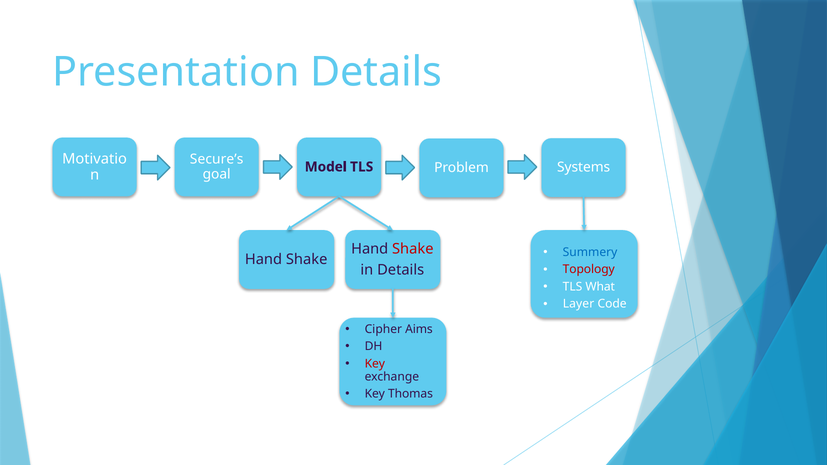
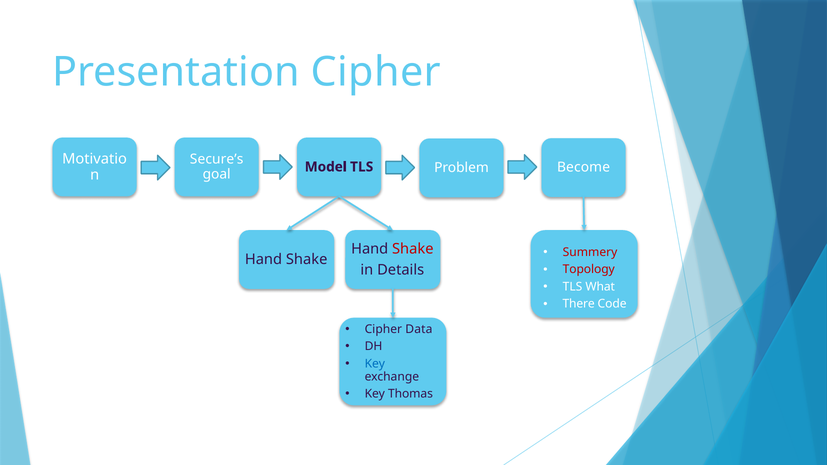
Presentation Details: Details -> Cipher (376, 72)
Systems: Systems -> Become (584, 168)
Summery colour: blue -> red (590, 252)
Layer: Layer -> There (579, 304)
Aims: Aims -> Data (419, 329)
Key colour: red -> blue (375, 364)
